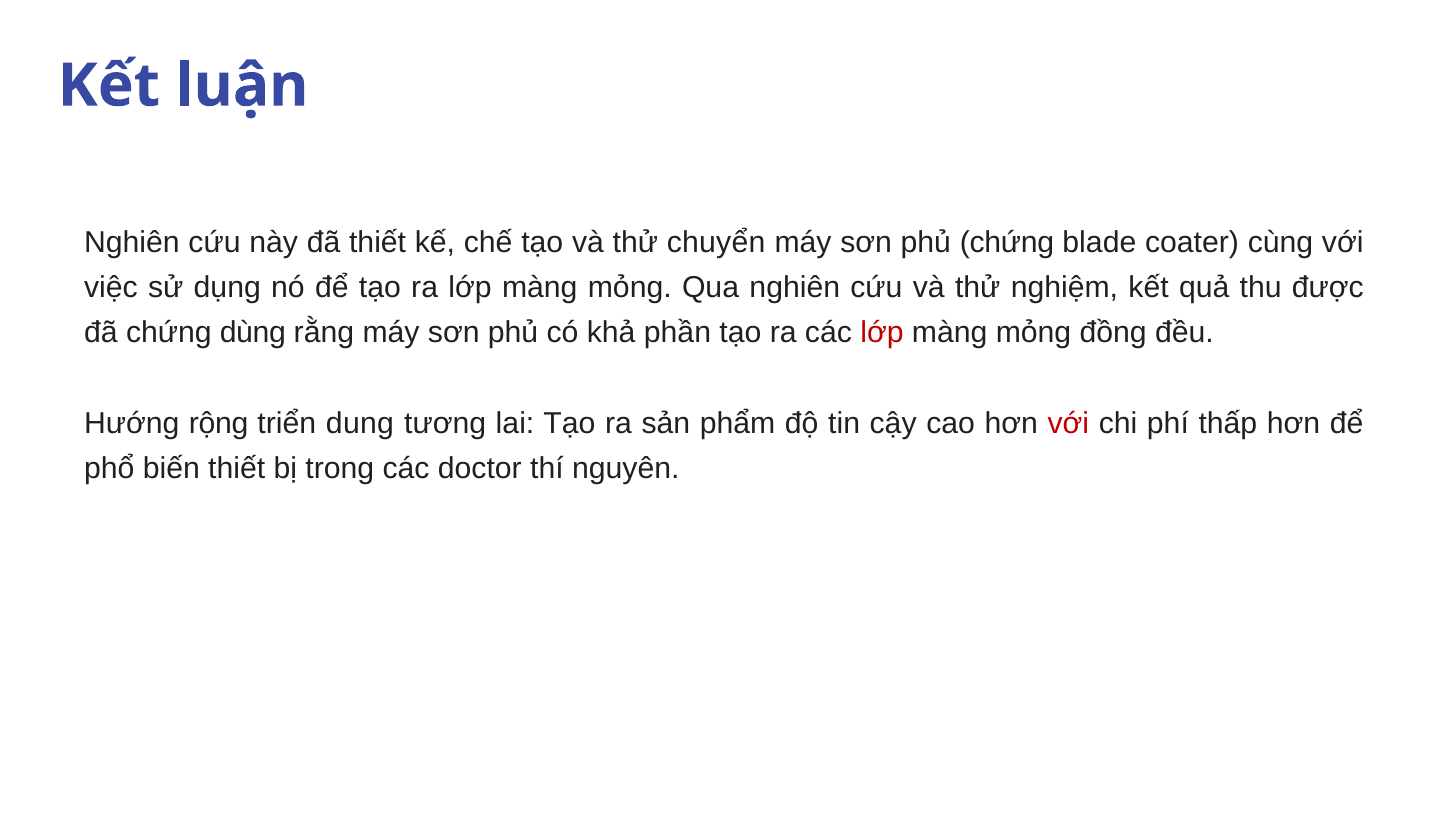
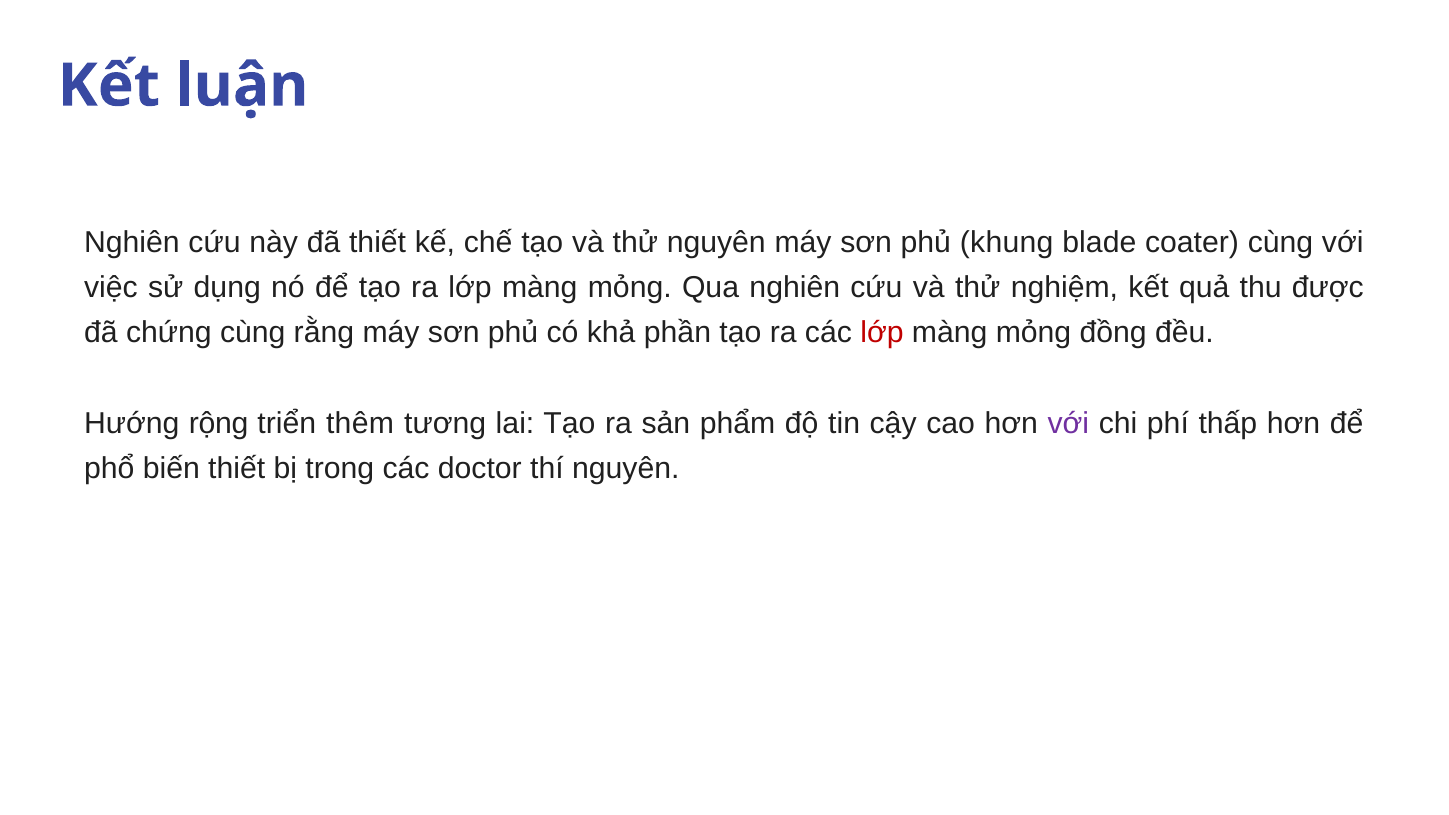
thử chuyển: chuyển -> nguyên (716, 242)
phủ chứng: chứng -> khung (1007, 242)
chứng dùng: dùng -> cùng (253, 333)
dung: dung -> thêm (360, 423)
với colour: red -> purple (1068, 423)
